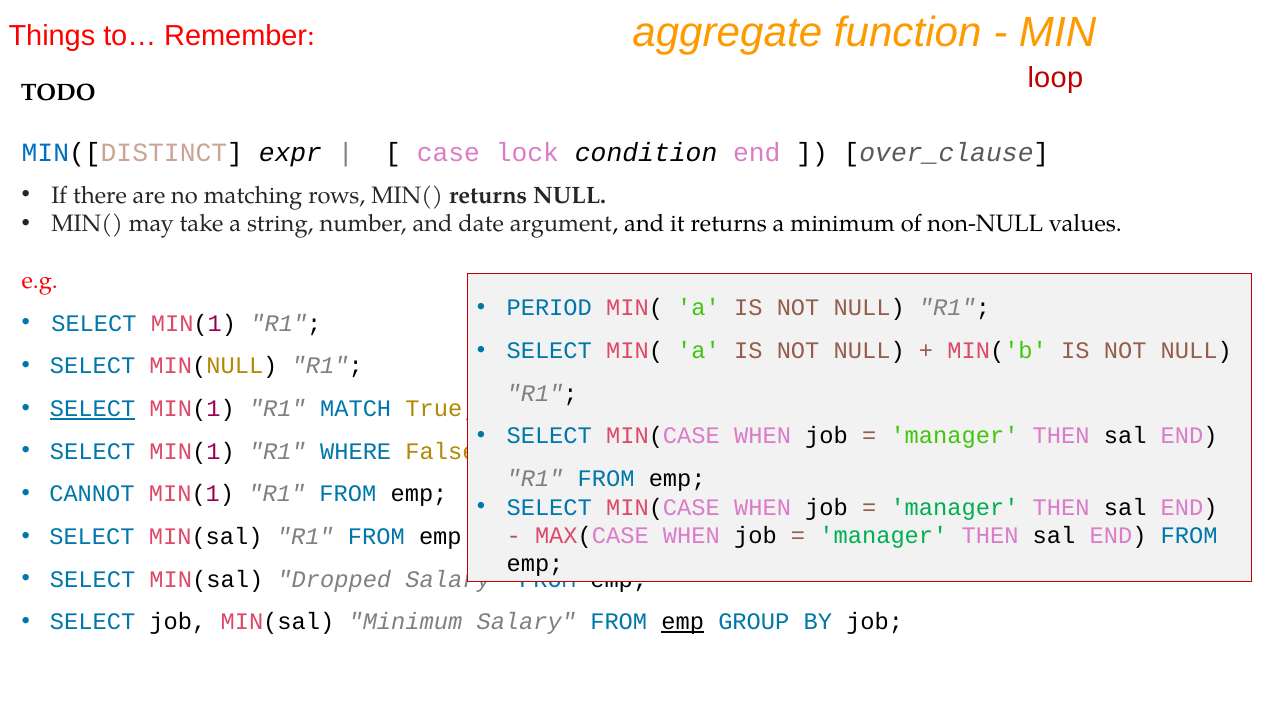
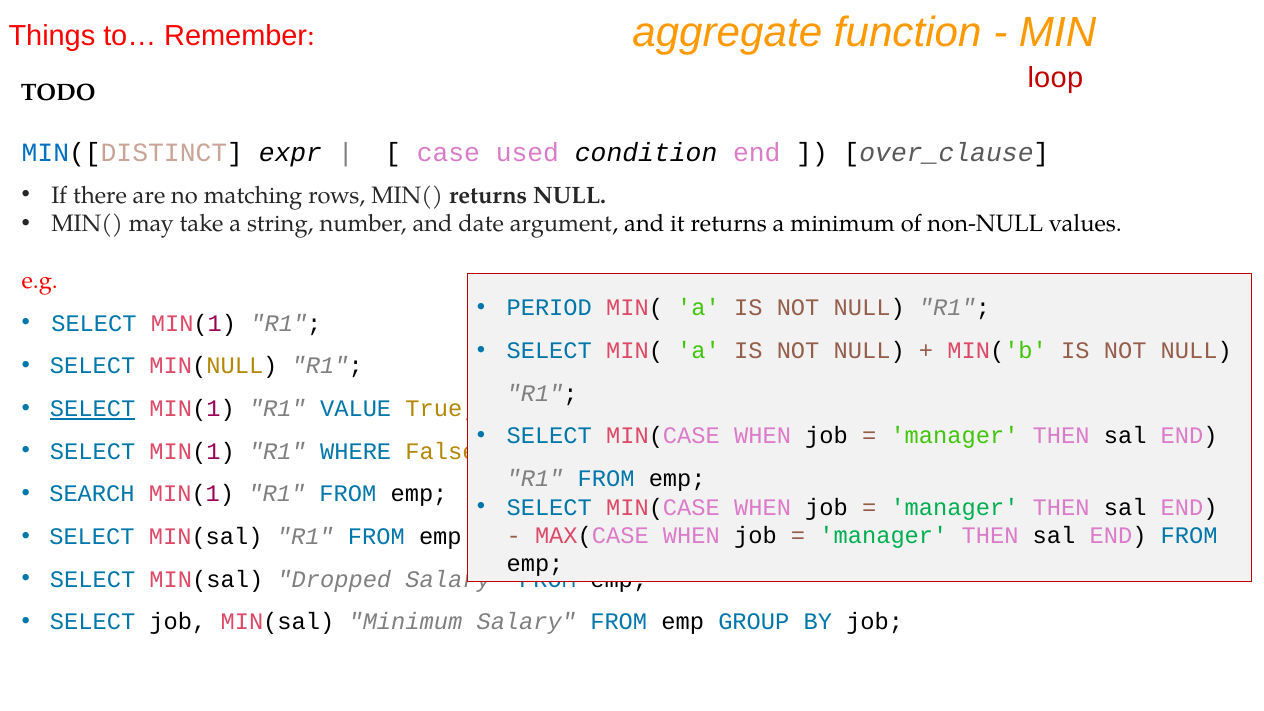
lock: lock -> used (527, 153)
MATCH: MATCH -> VALUE (356, 409)
CANNOT: CANNOT -> SEARCH (92, 494)
emp underline: present -> none (683, 622)
